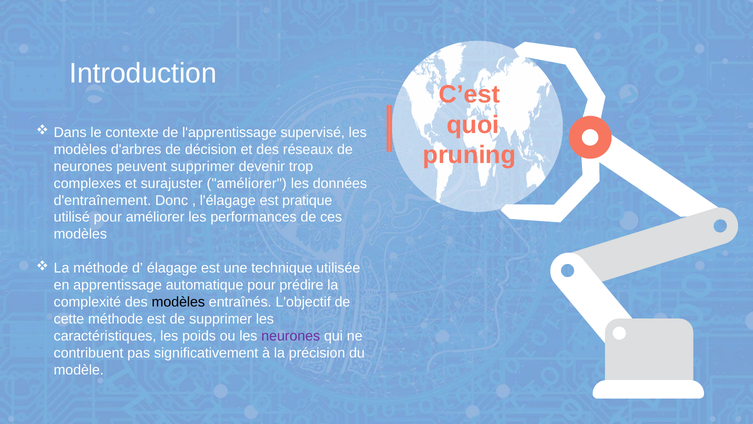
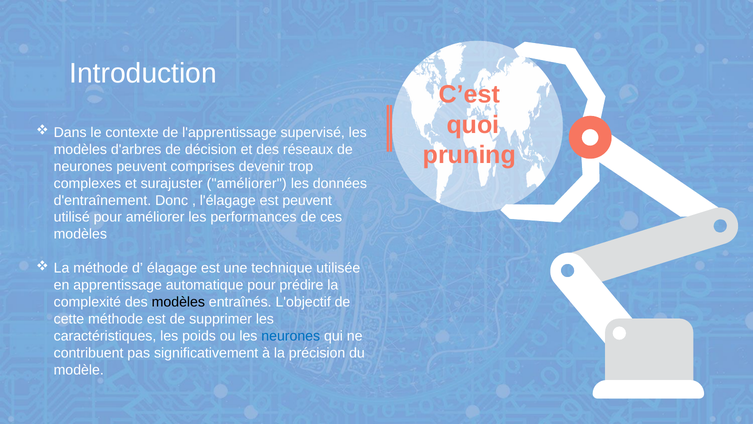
peuvent supprimer: supprimer -> comprises (203, 166)
est pratique: pratique -> peuvent (307, 200)
neurones colour: purple -> blue (291, 336)
